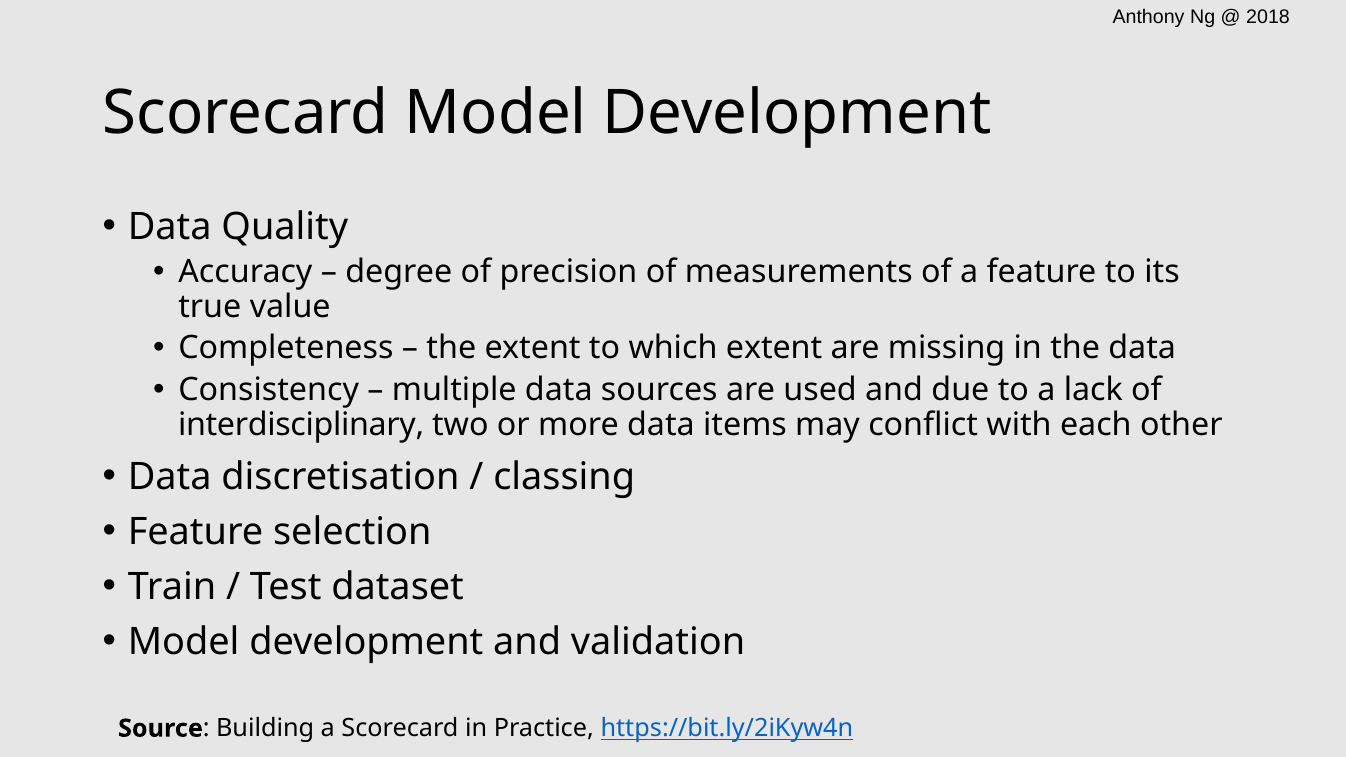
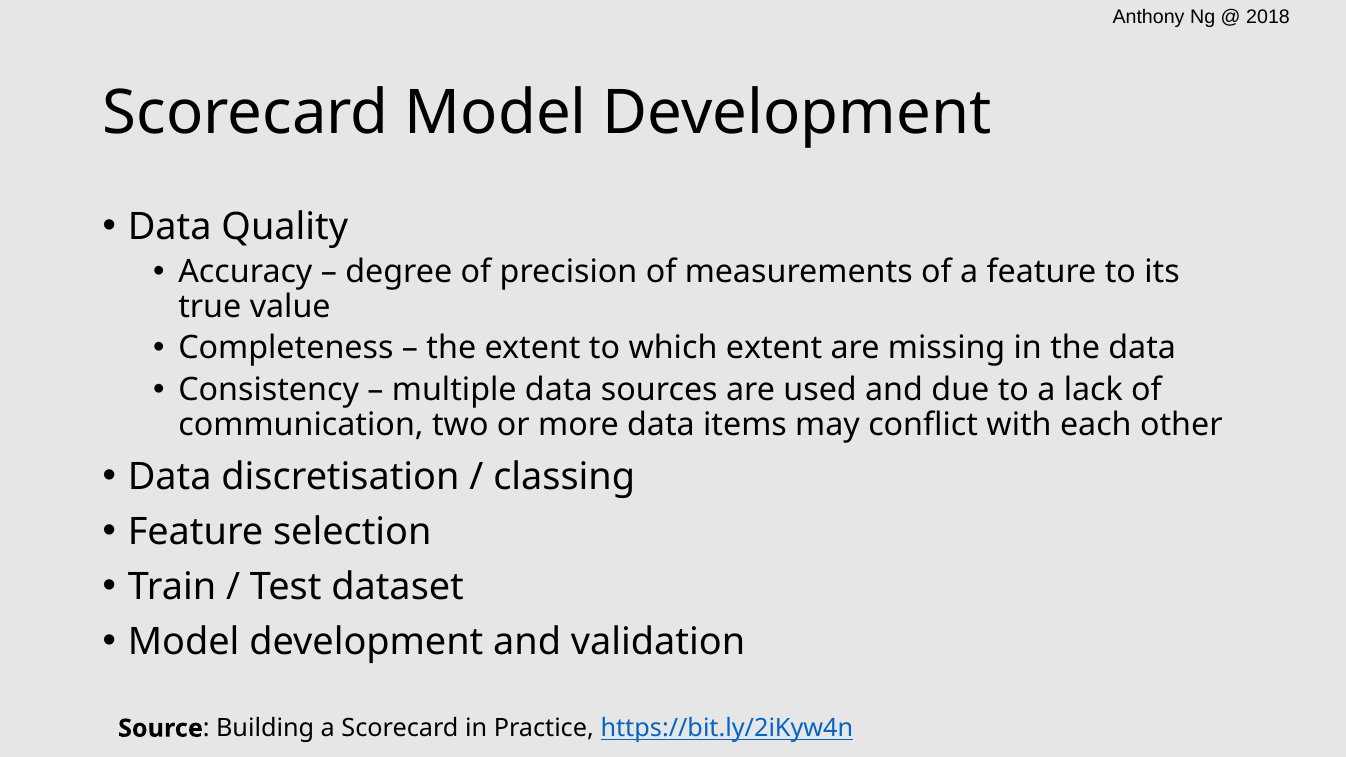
interdisciplinary: interdisciplinary -> communication (301, 425)
